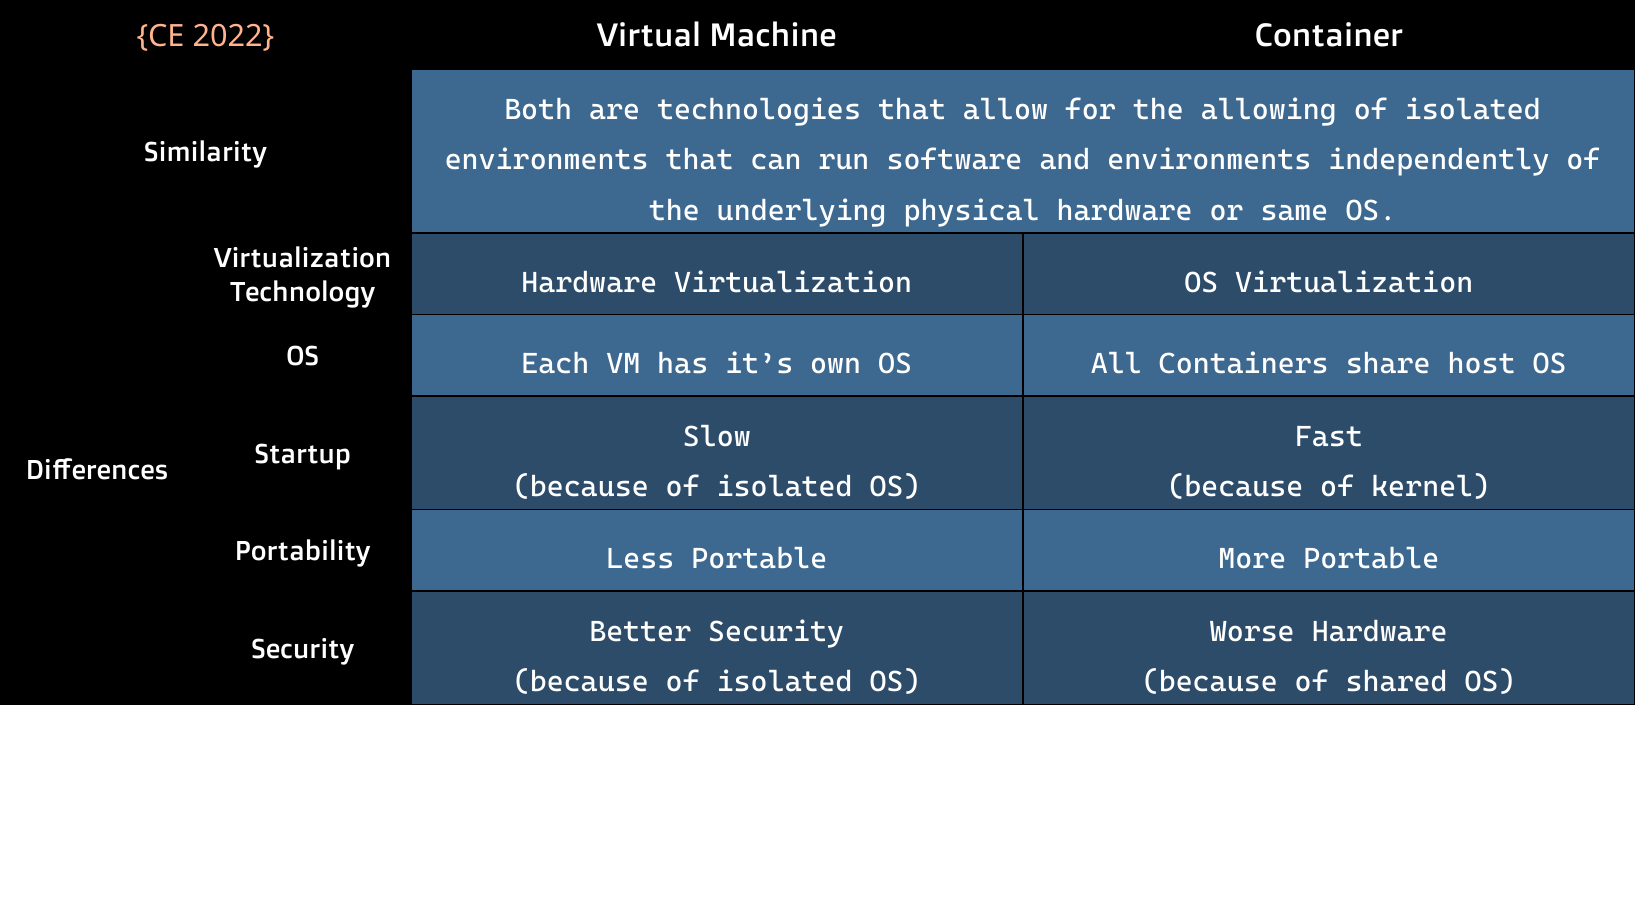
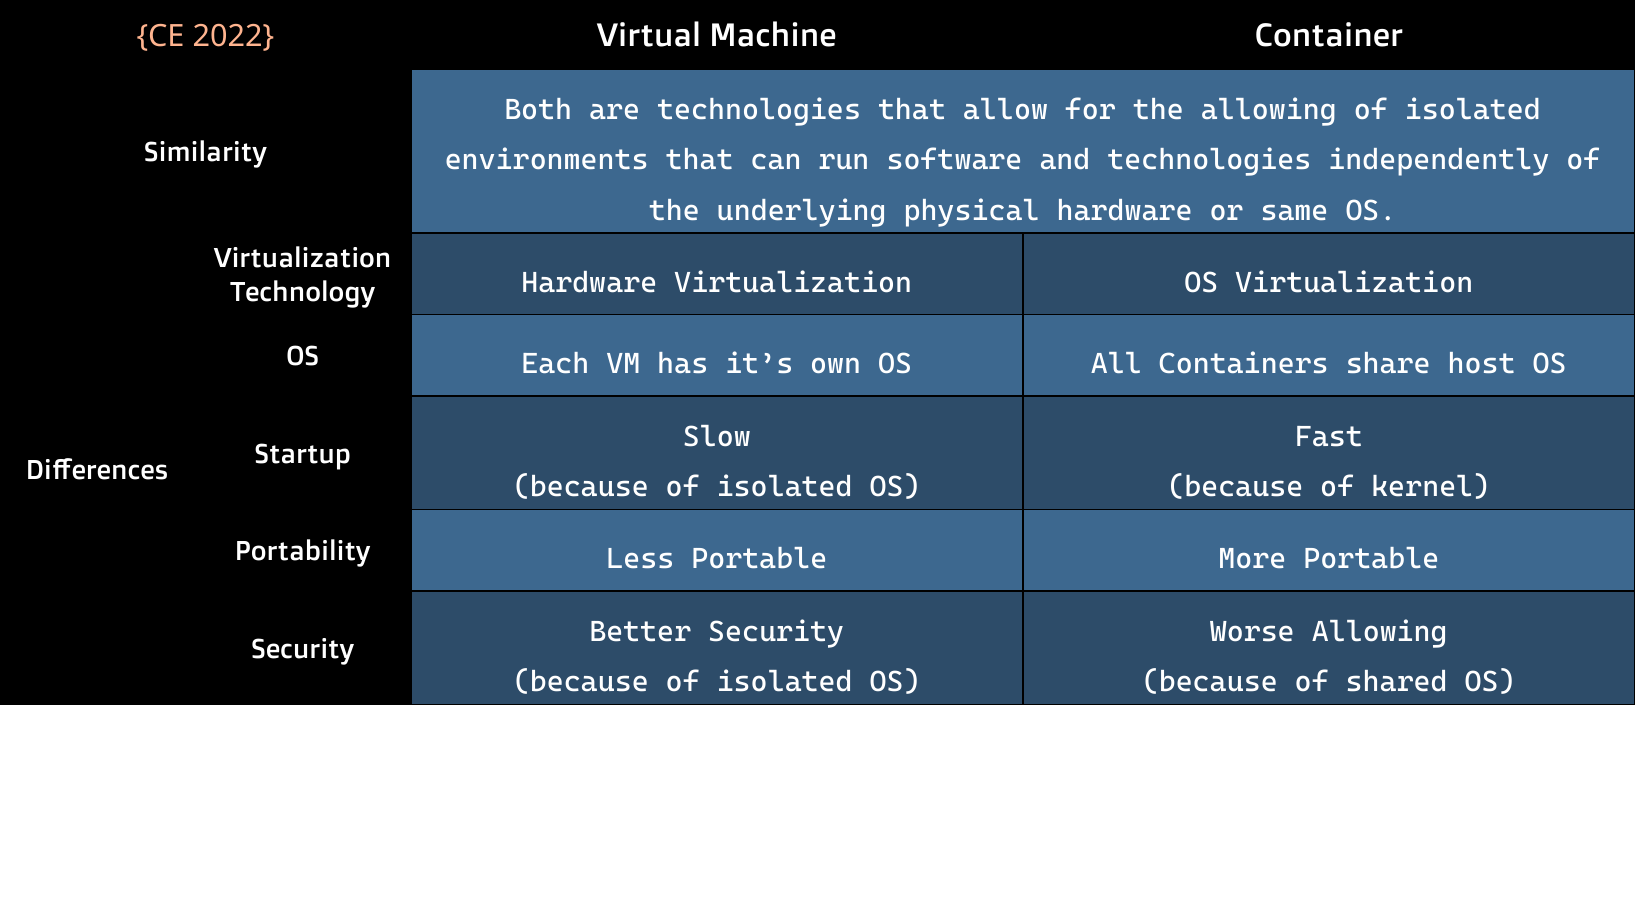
and environments: environments -> technologies (1209, 160)
Worse Hardware: Hardware -> Allowing (1380, 631)
